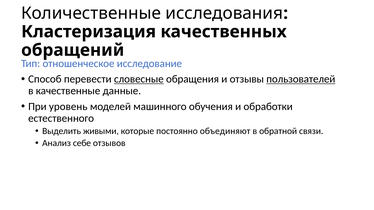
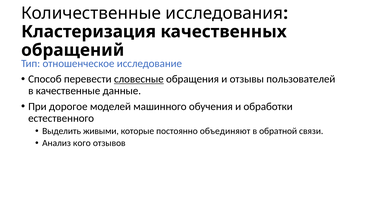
пользователей underline: present -> none (301, 79)
уровень: уровень -> дорогое (68, 107)
себе: себе -> кого (82, 143)
